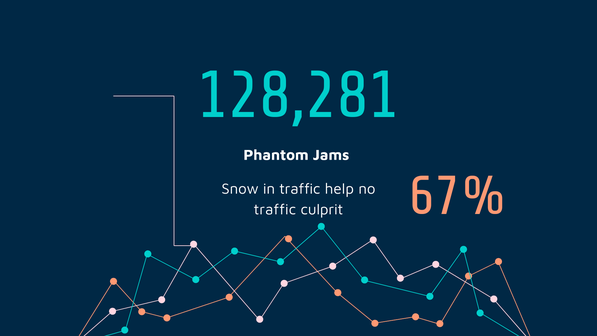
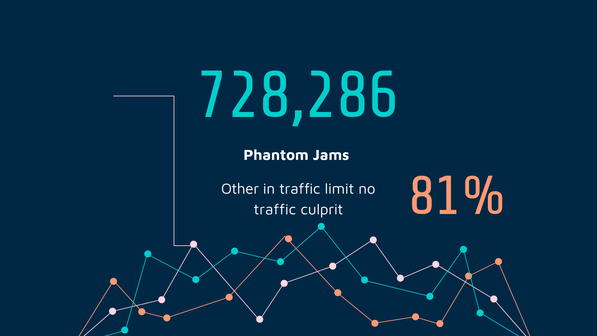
128,281: 128,281 -> 728,286 (298, 95)
Snow: Snow -> Other (240, 189)
help: help -> limit (339, 189)
67%: 67% -> 81% (458, 196)
